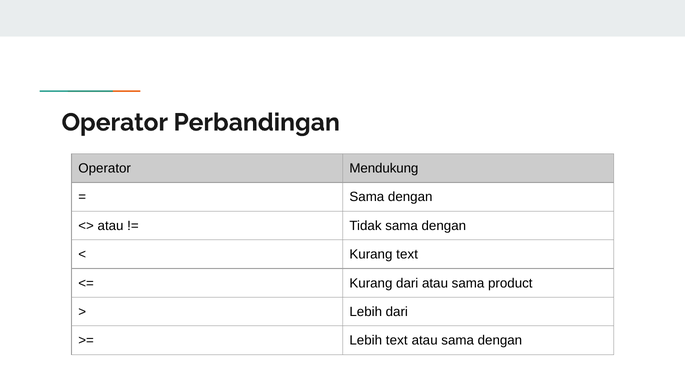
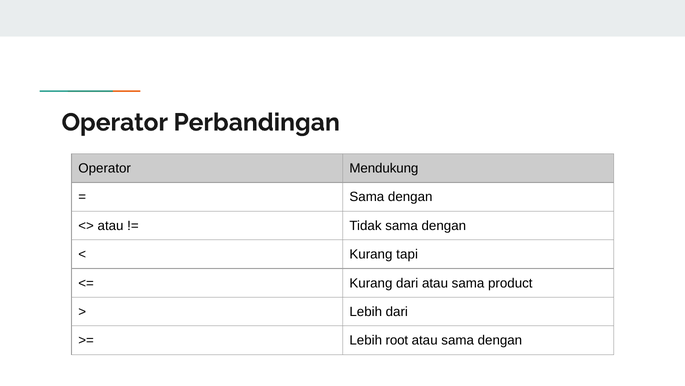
Kurang text: text -> tapi (407, 254)
Lebih text: text -> root (397, 340)
